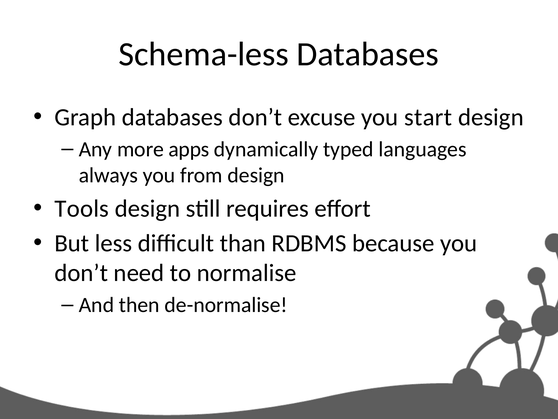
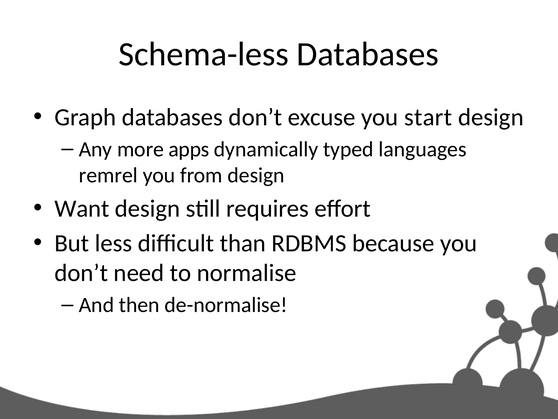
always: always -> remrel (108, 175)
Tools: Tools -> Want (82, 208)
